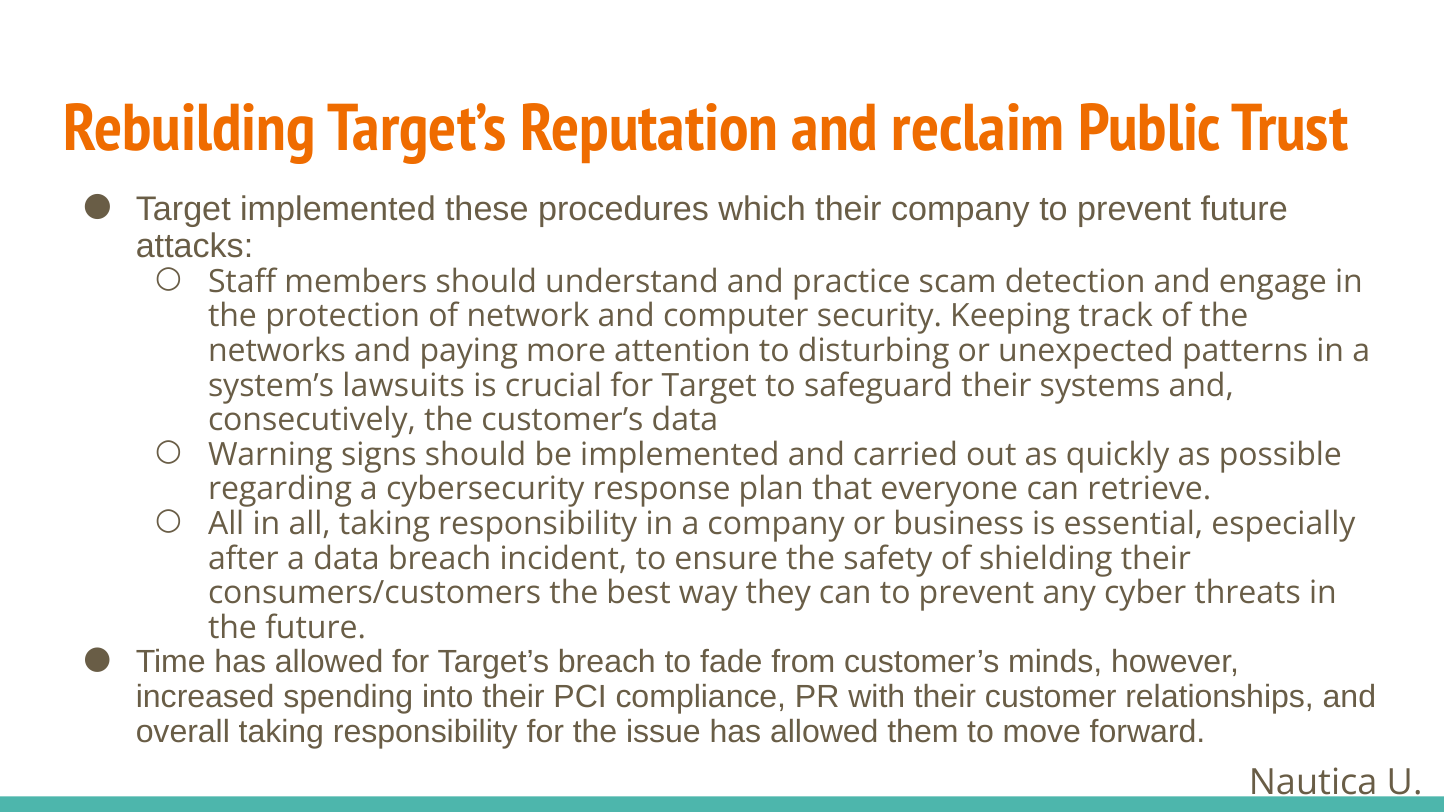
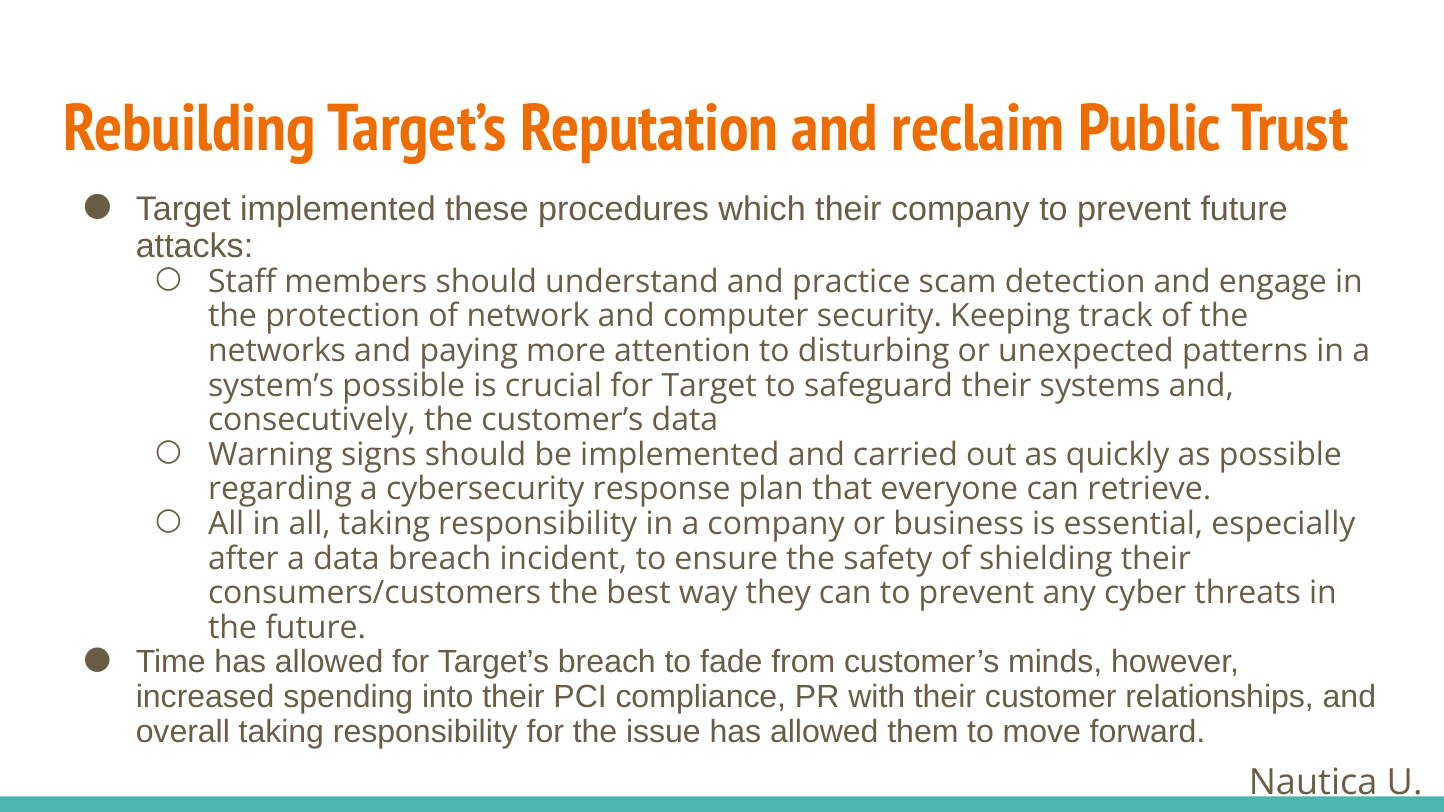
system’s lawsuits: lawsuits -> possible (404, 386)
